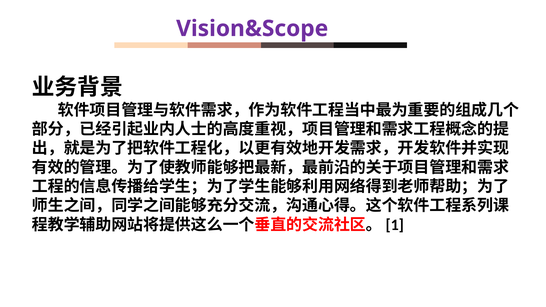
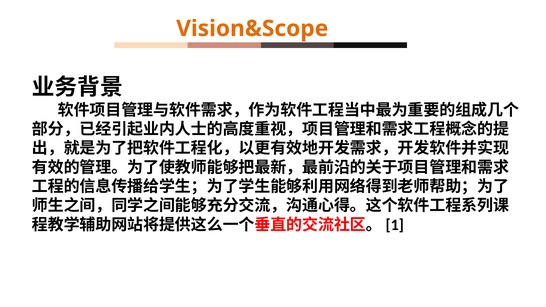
Vision&Scope colour: purple -> orange (252, 29)
